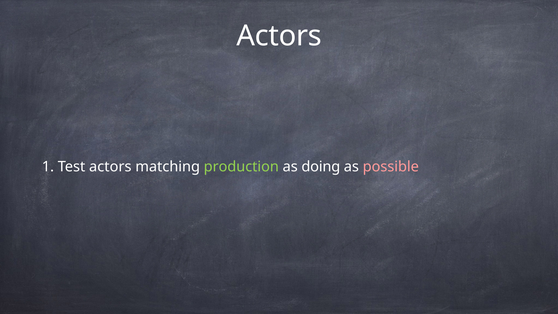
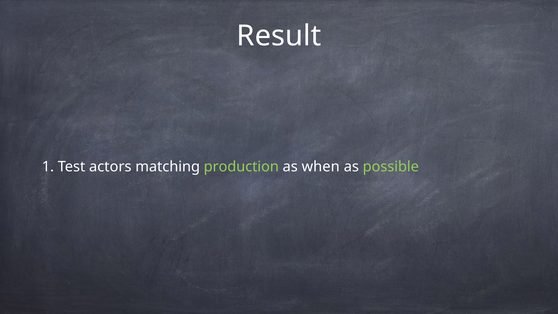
Actors: Actors -> Result (279, 36)
doing: doing -> when (321, 167)
possible colour: pink -> light green (391, 167)
